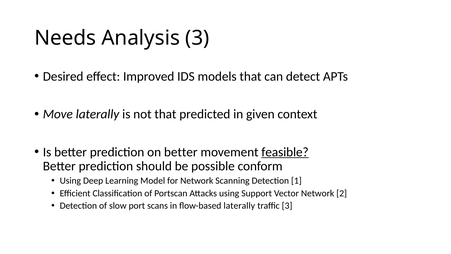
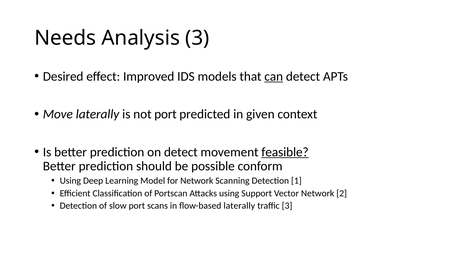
can underline: none -> present (274, 76)
not that: that -> port (165, 114)
on better: better -> detect (181, 152)
